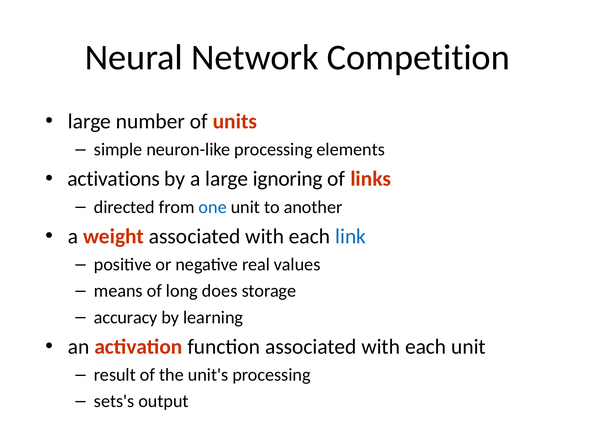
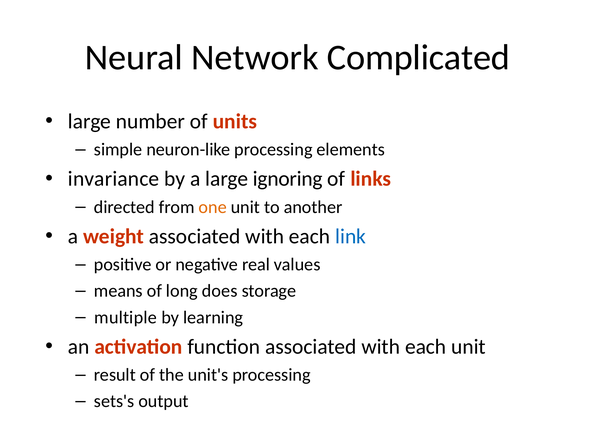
Competition: Competition -> Complicated (418, 58)
activations: activations -> invariance (114, 179)
one colour: blue -> orange (213, 207)
accuracy: accuracy -> multiple (126, 318)
